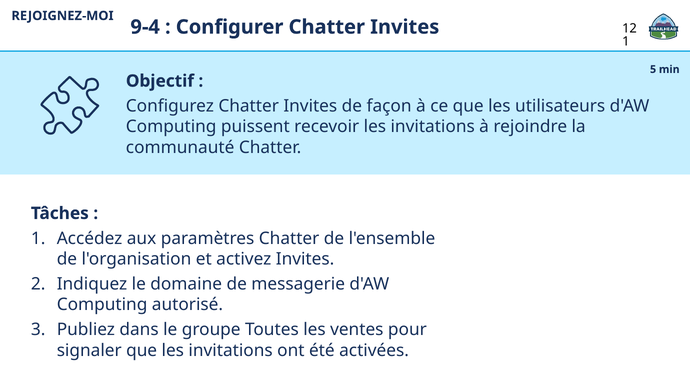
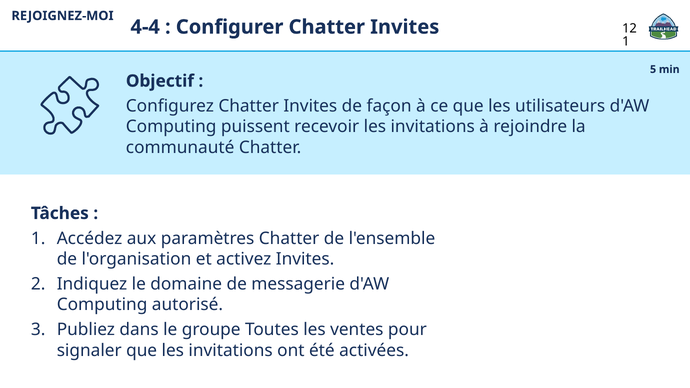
9-4: 9-4 -> 4-4 (145, 27)
